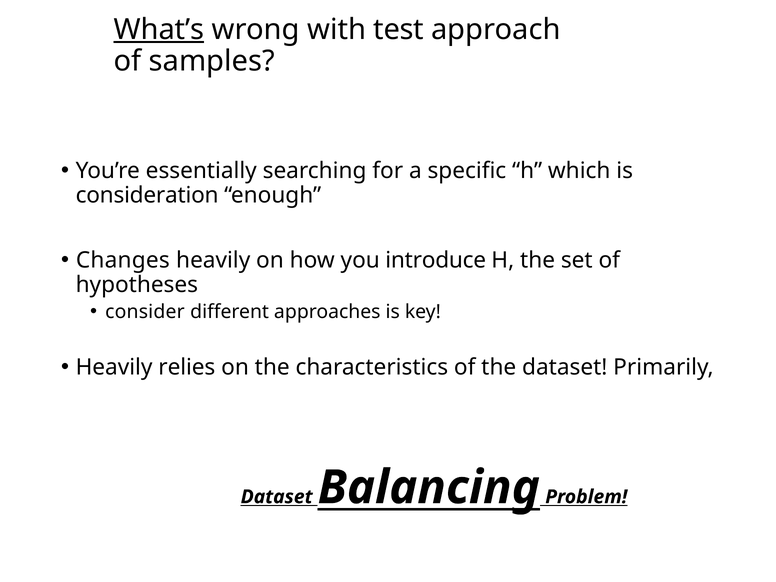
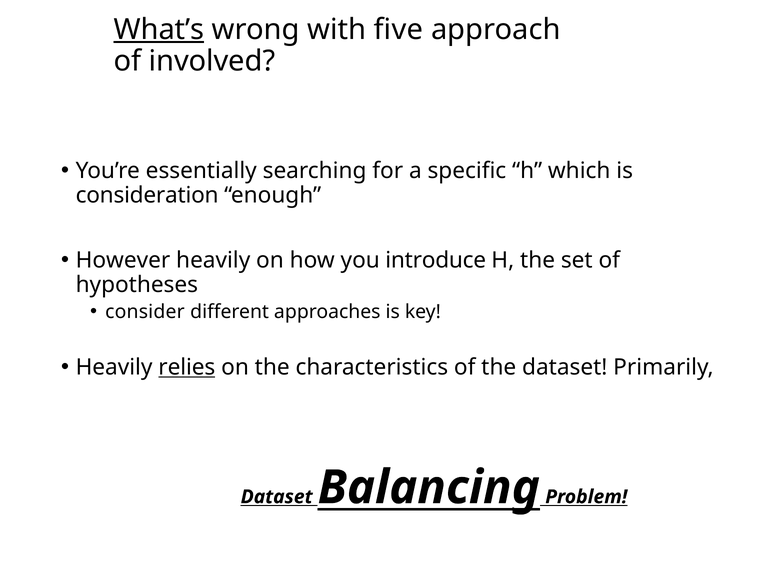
test: test -> five (398, 29)
samples: samples -> involved (212, 61)
Changes: Changes -> However (123, 260)
relies underline: none -> present (187, 367)
